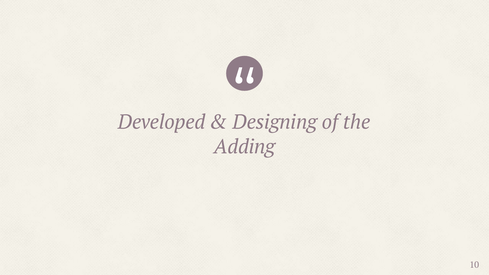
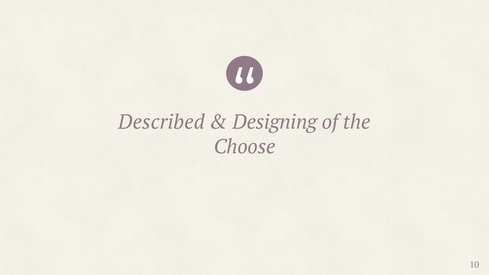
Developed: Developed -> Described (161, 122)
Adding: Adding -> Choose (245, 147)
